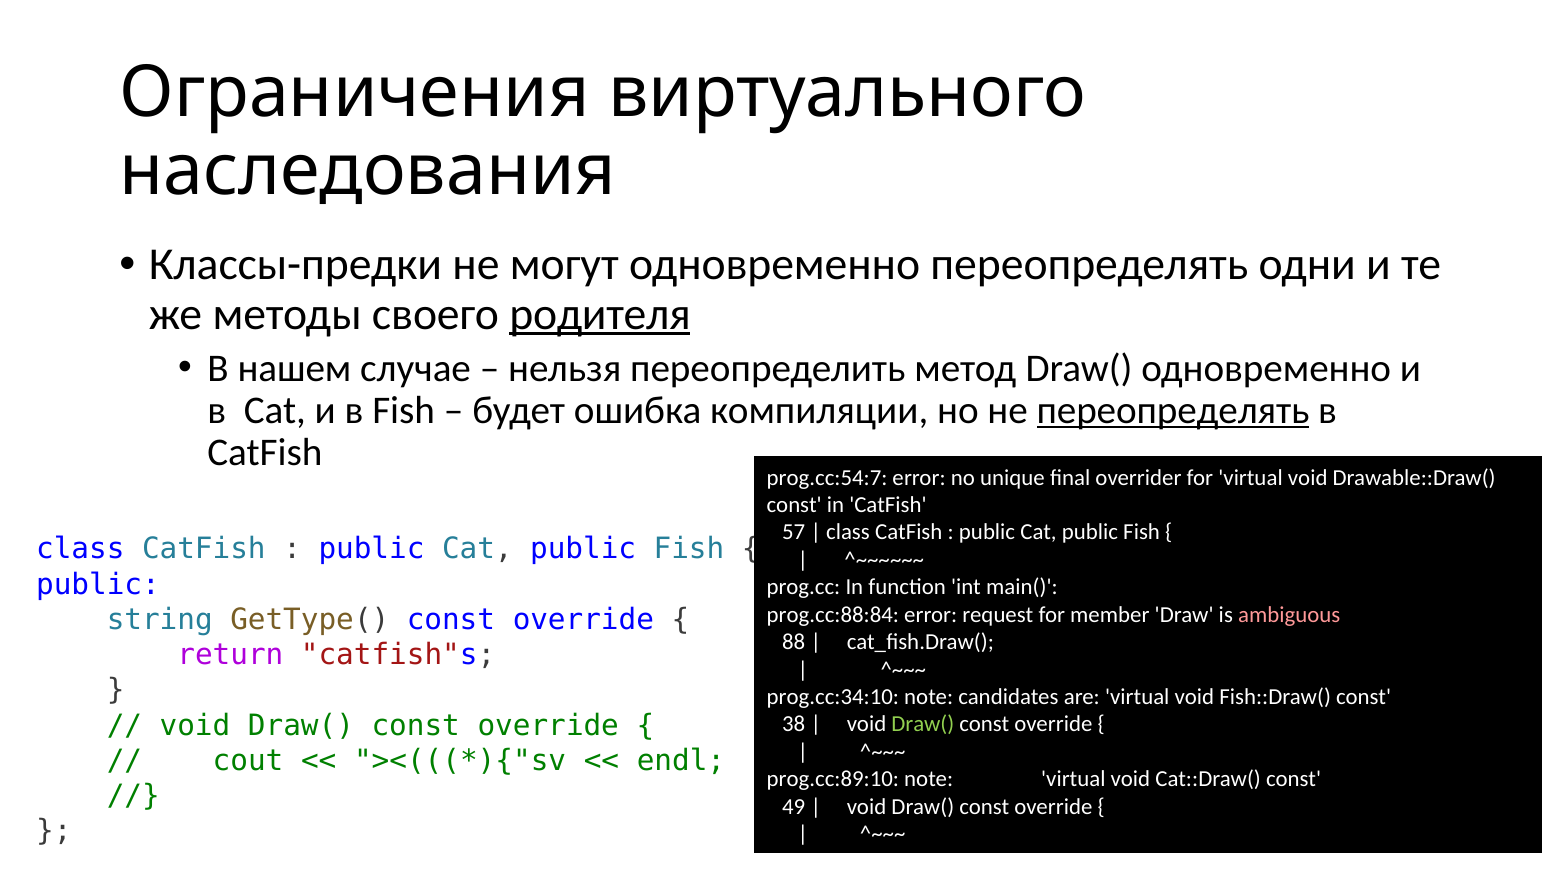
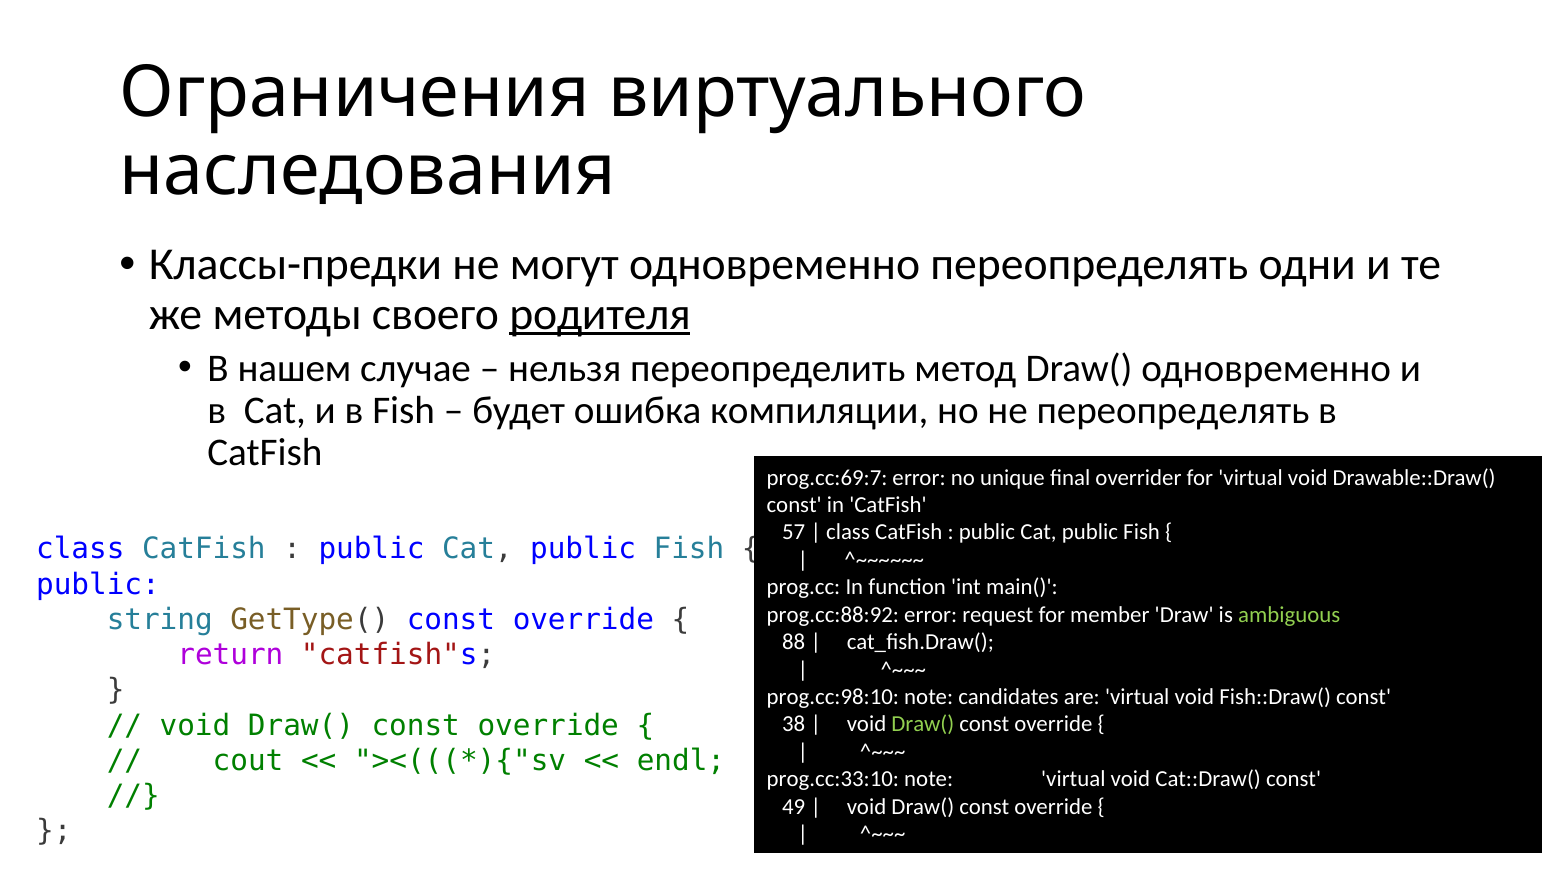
переопределять underline: present -> none (1173, 410)
prog.cc:54:7: prog.cc:54:7 -> prog.cc:69:7 (827, 478)
prog.cc:88:84: prog.cc:88:84 -> prog.cc:88:92 (833, 615)
ambiguous colour: pink -> light green (1289, 615)
prog.cc:34:10: prog.cc:34:10 -> prog.cc:98:10 (833, 697)
prog.cc:89:10: prog.cc:89:10 -> prog.cc:33:10 (833, 779)
